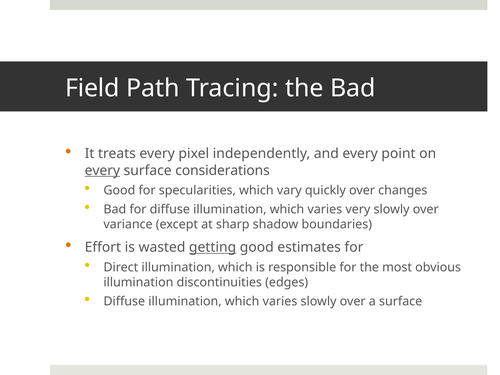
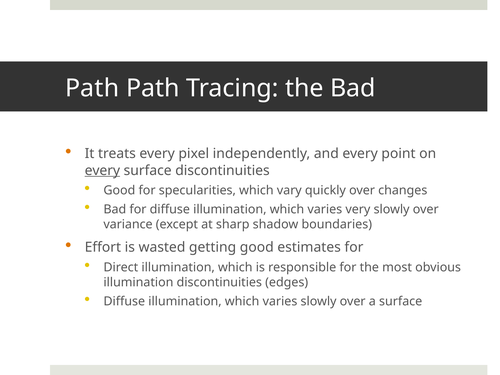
Field: Field -> Path (92, 88)
surface considerations: considerations -> discontinuities (223, 170)
getting underline: present -> none (213, 247)
